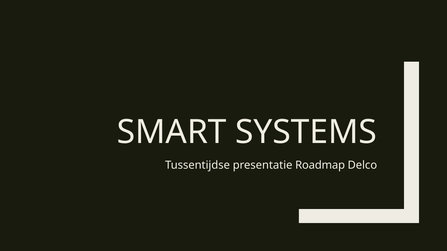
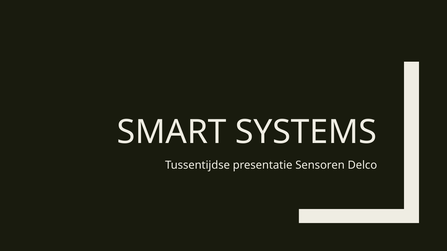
Roadmap: Roadmap -> Sensoren (320, 165)
